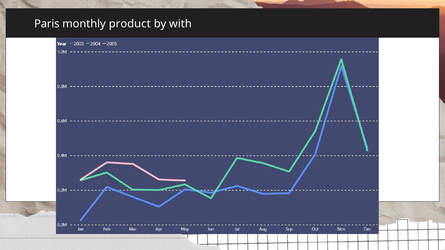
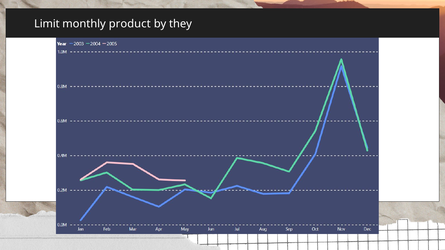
Paris: Paris -> Limit (47, 24)
with: with -> they (180, 24)
